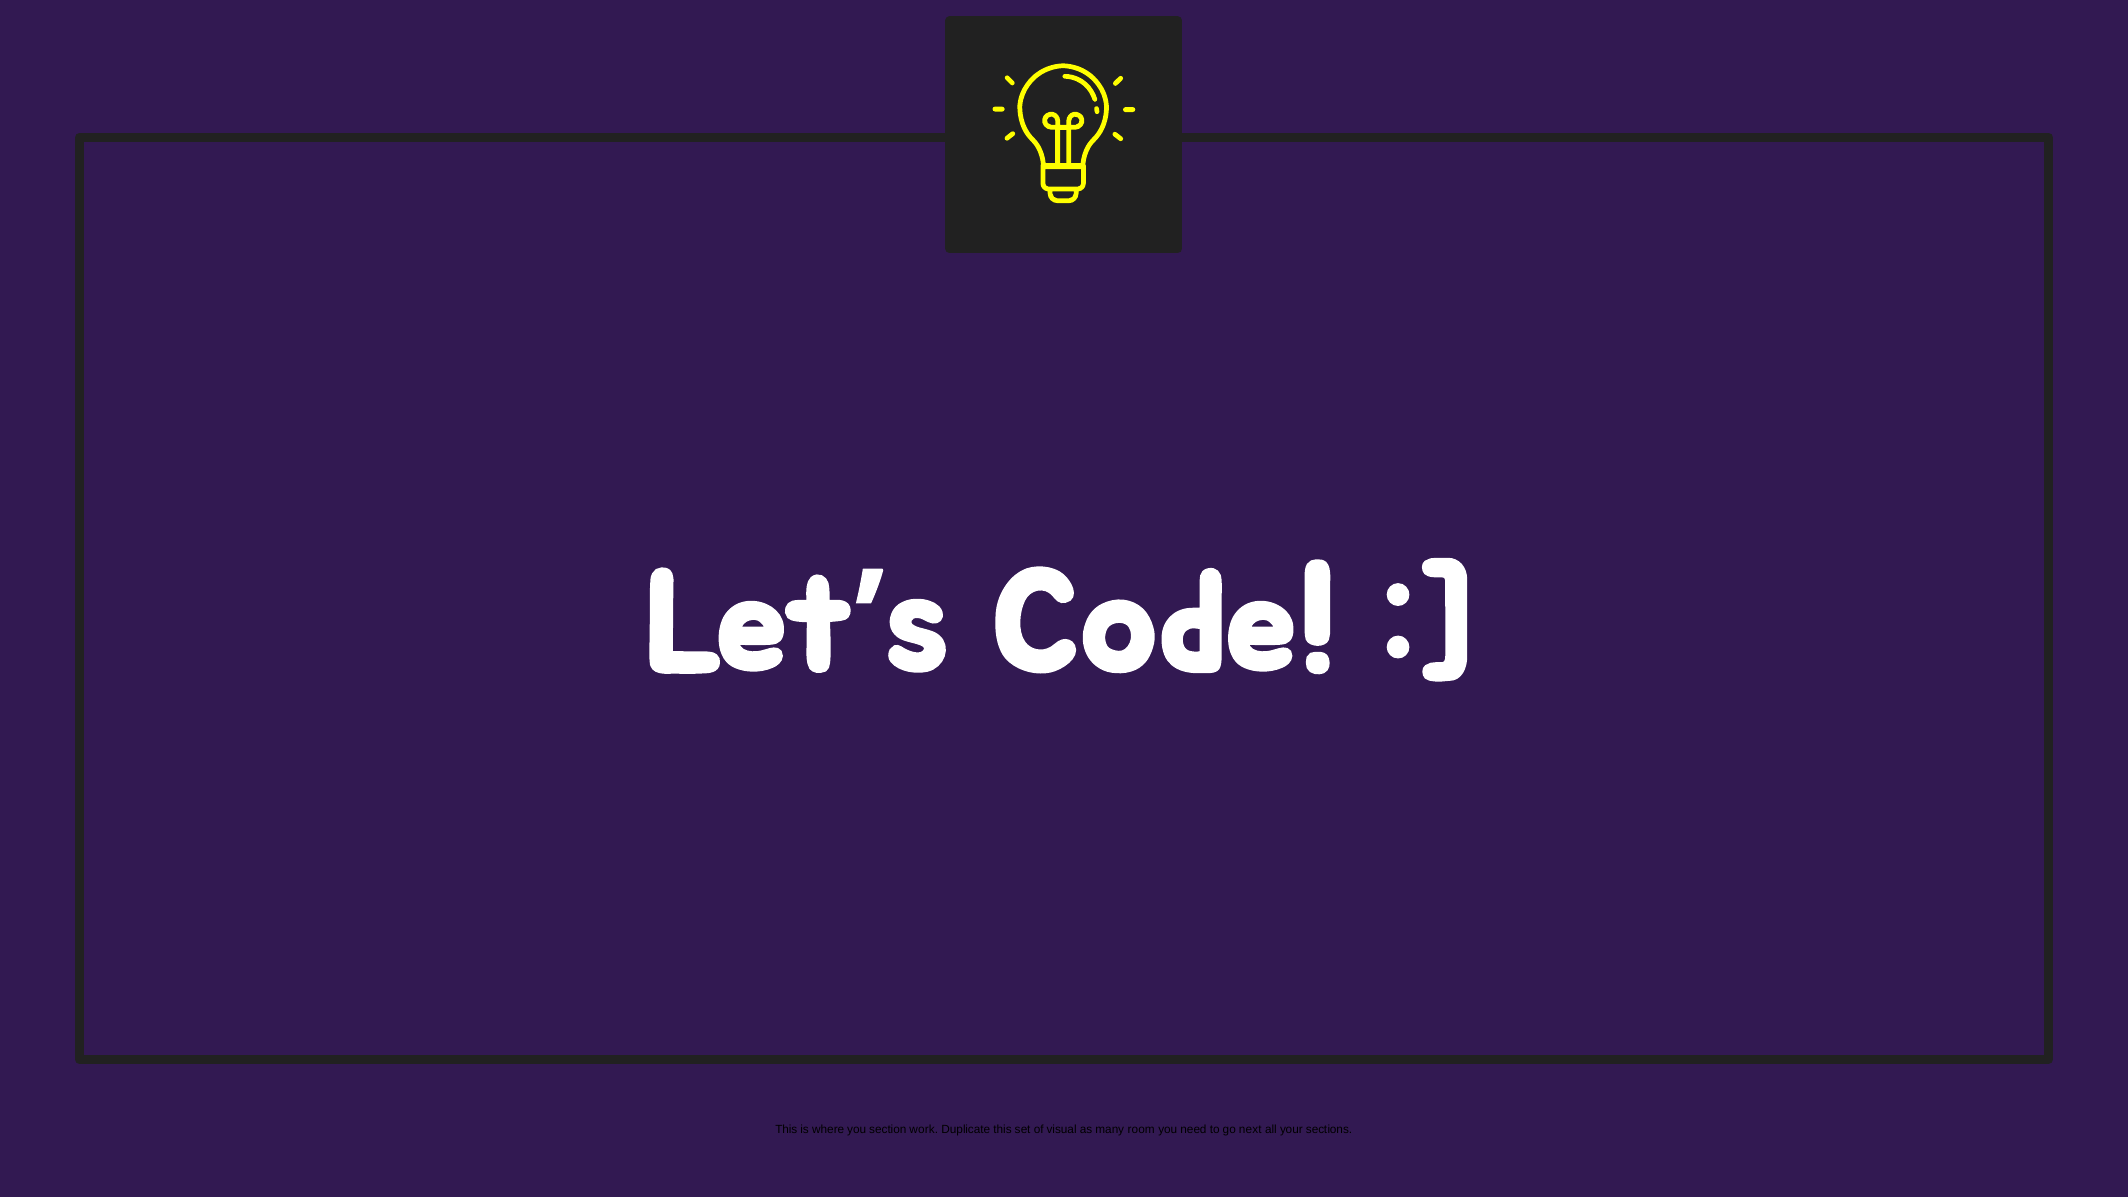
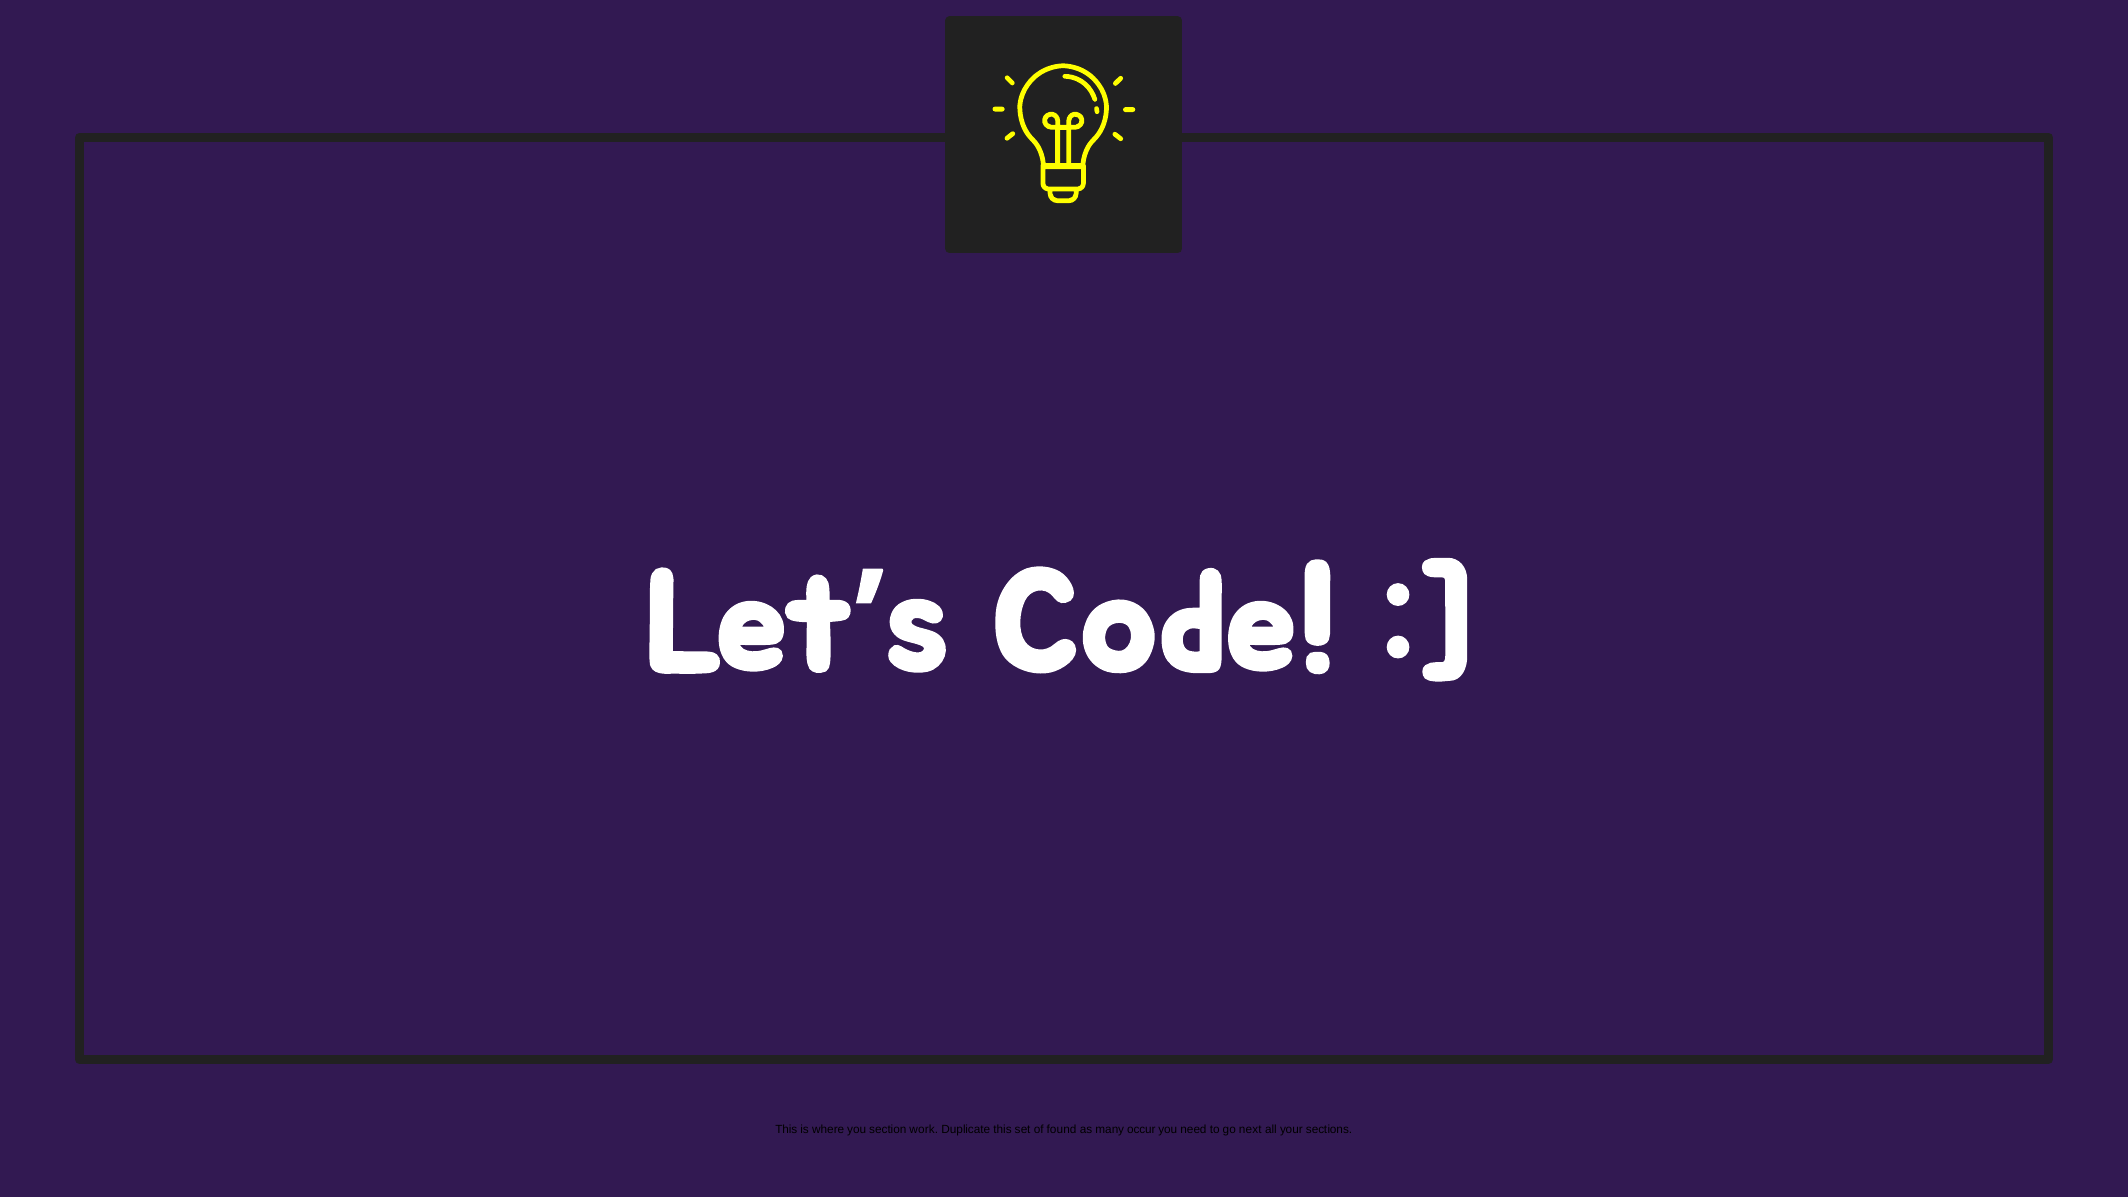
visual: visual -> found (1062, 1130)
room: room -> occur (1141, 1130)
